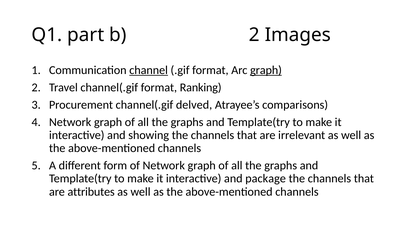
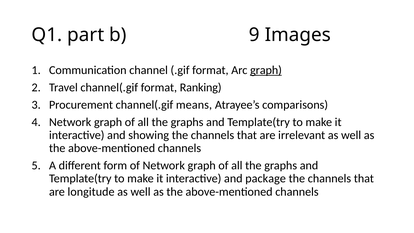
b 2: 2 -> 9 (254, 35)
channel underline: present -> none (149, 70)
delved: delved -> means (194, 105)
attributes: attributes -> longitude (91, 192)
